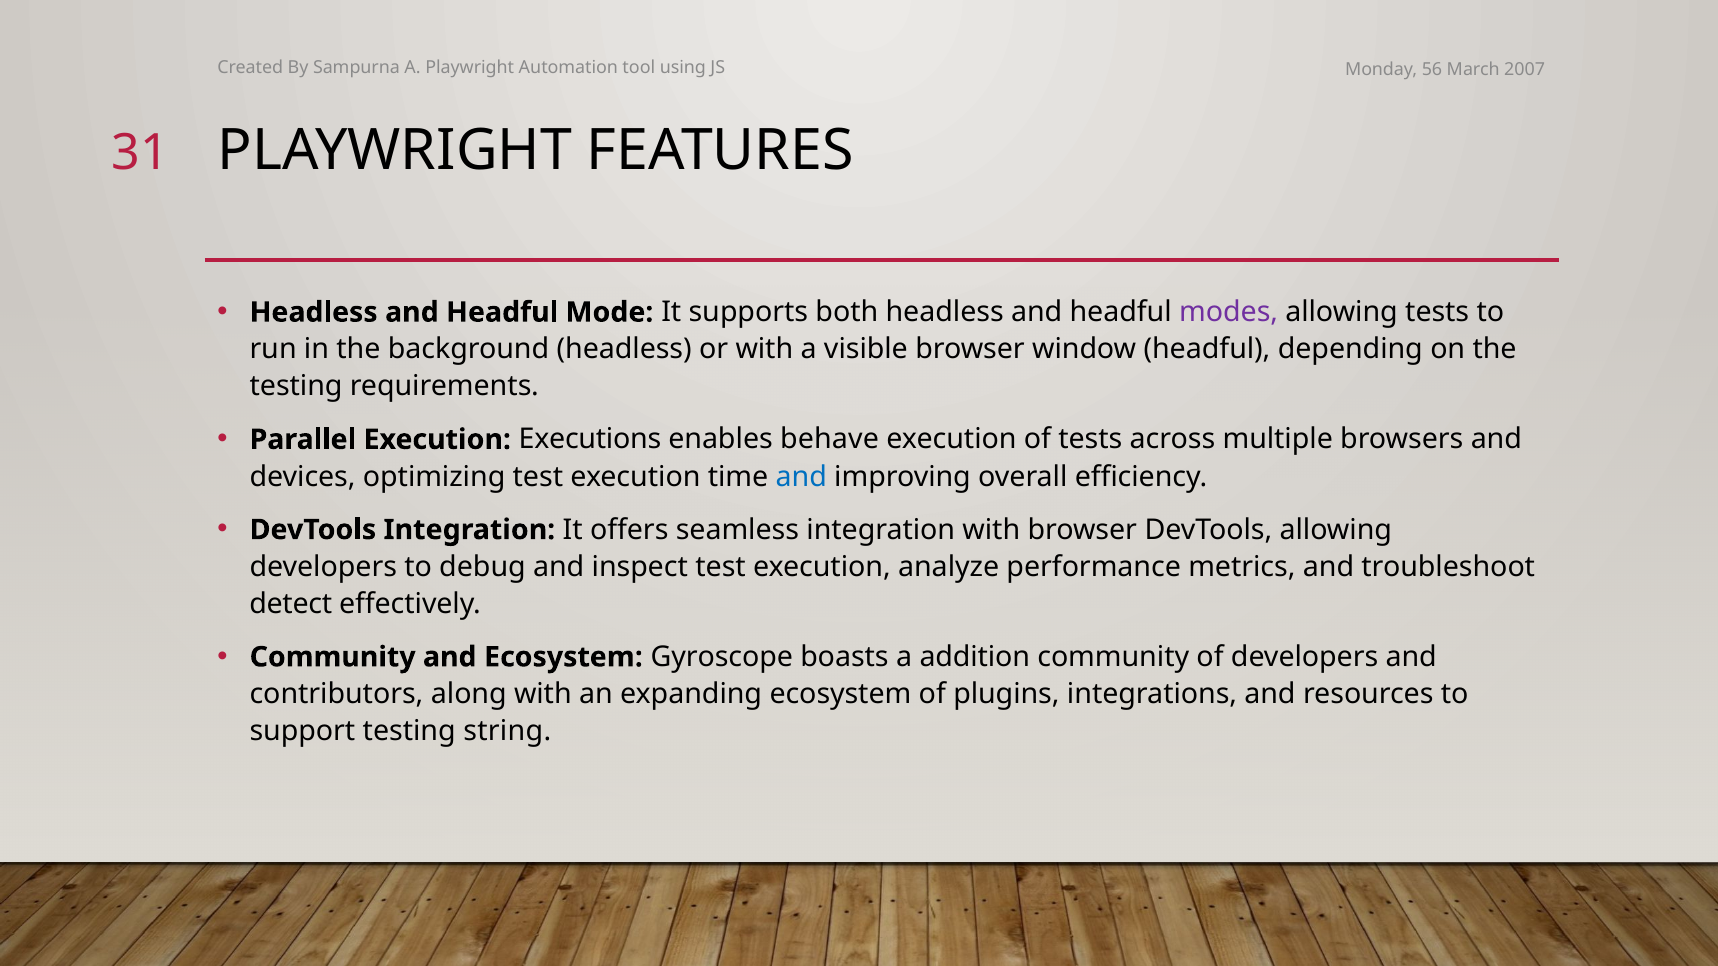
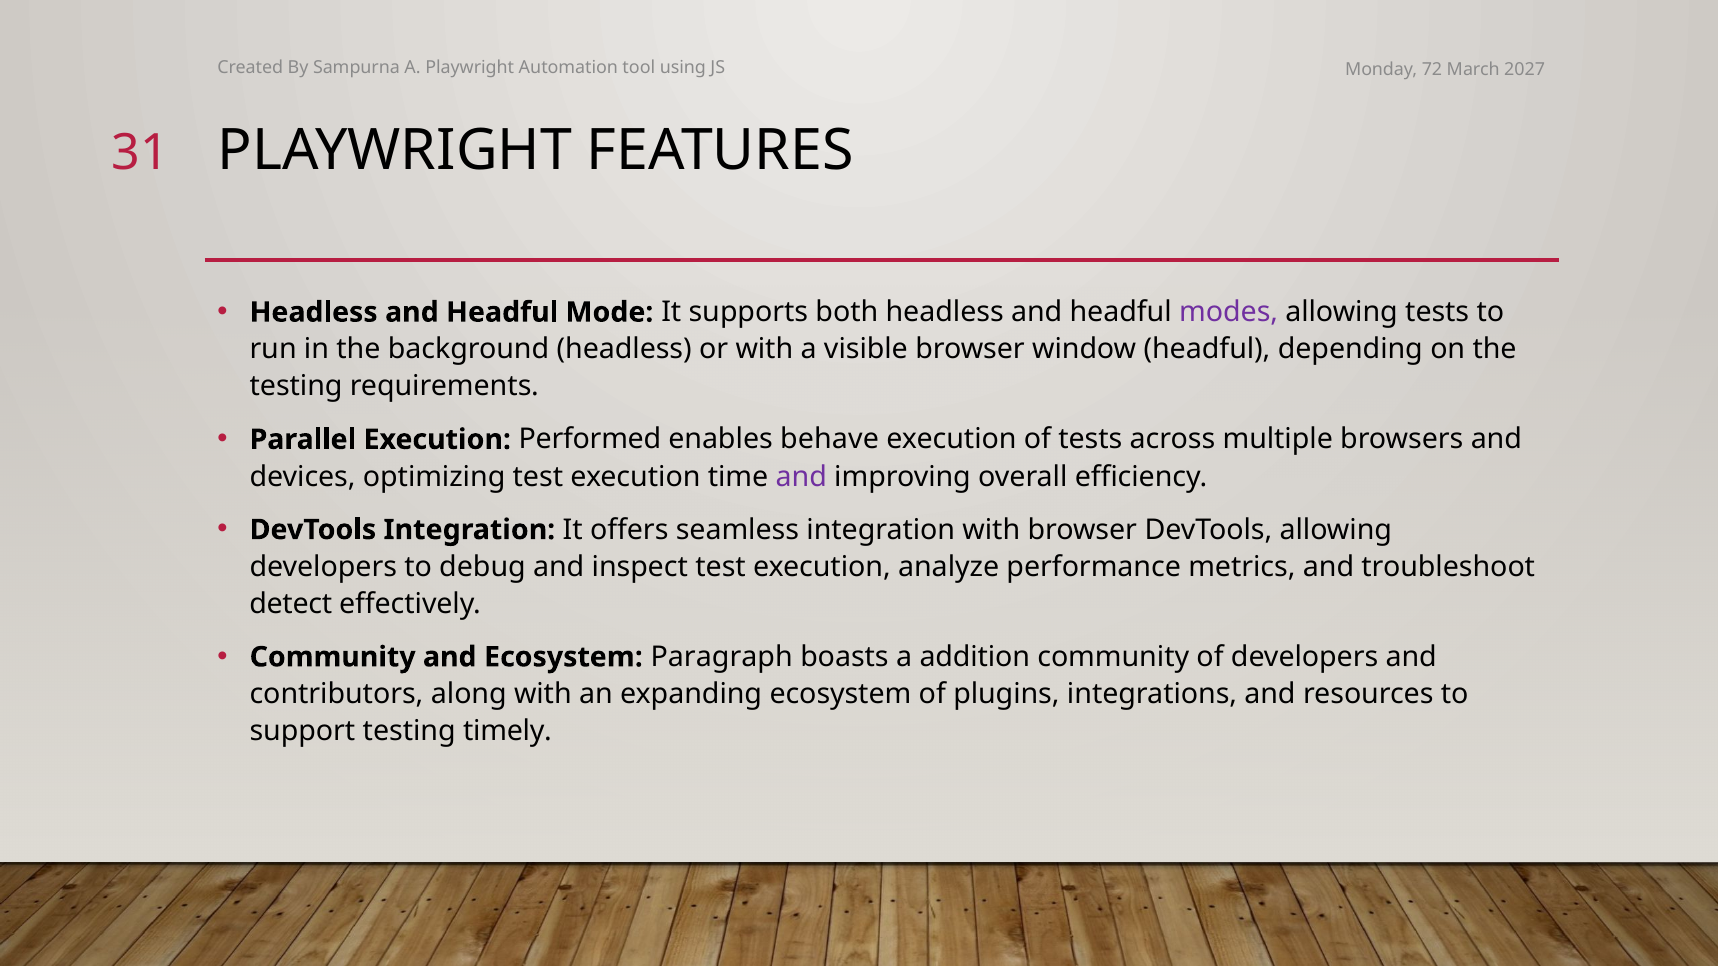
56: 56 -> 72 (1432, 70)
2007: 2007 -> 2027 (1525, 70)
Executions: Executions -> Performed (590, 440)
and colour: blue -> purple (801, 477)
Gyroscope: Gyroscope -> Paragraph (722, 657)
string: string -> timely (507, 731)
